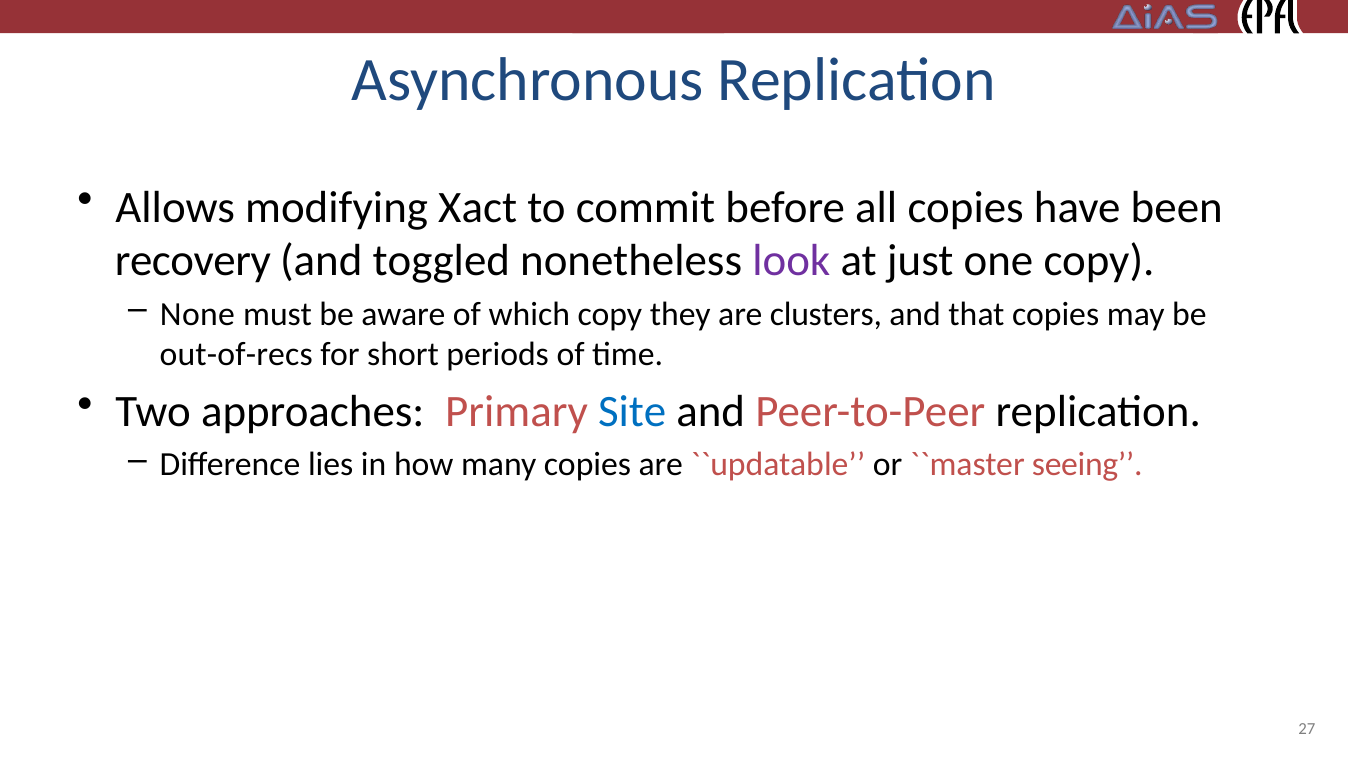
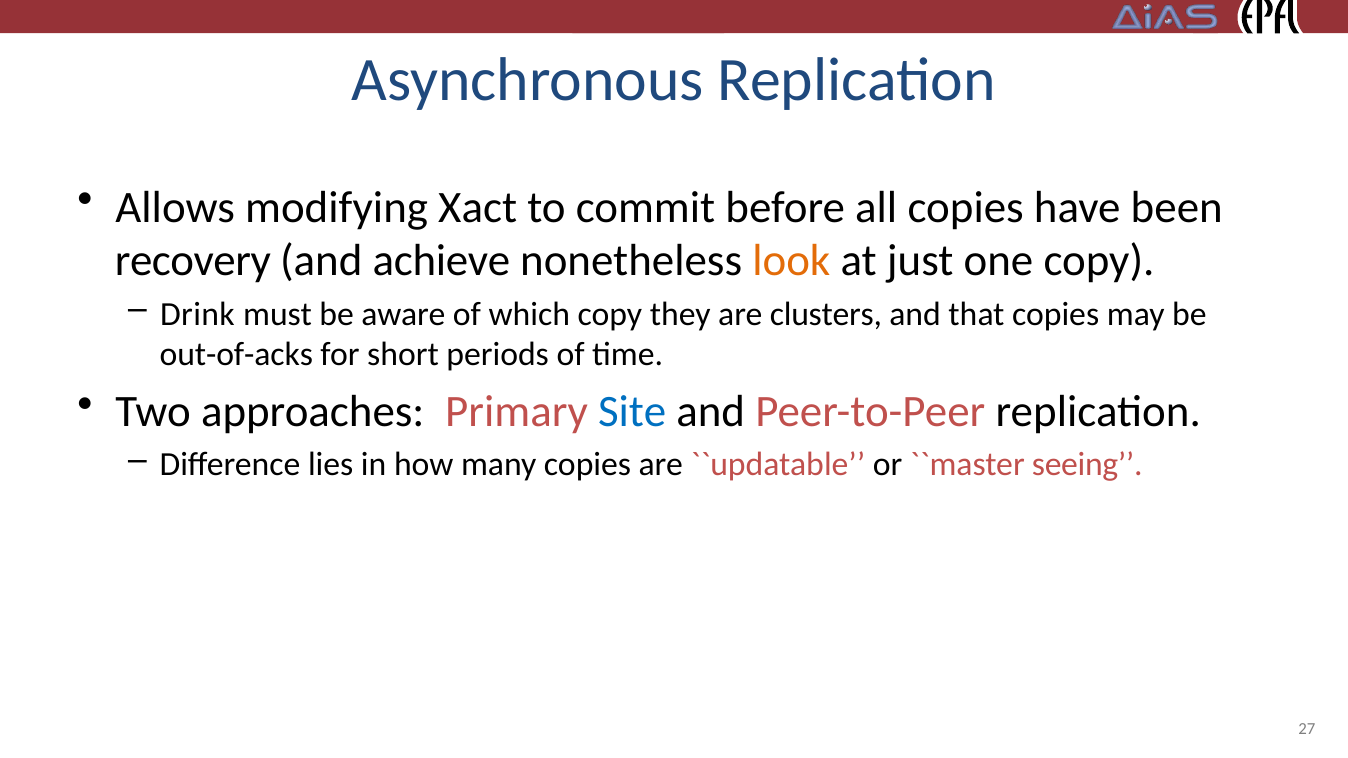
toggled: toggled -> achieve (441, 261)
look colour: purple -> orange (791, 261)
None: None -> Drink (197, 314)
out-of-recs: out-of-recs -> out-of-acks (236, 355)
